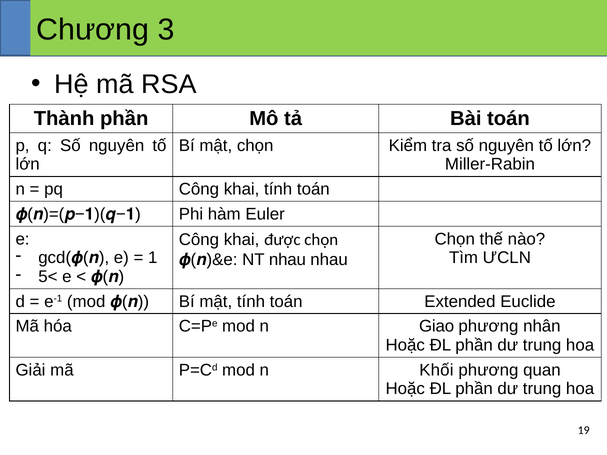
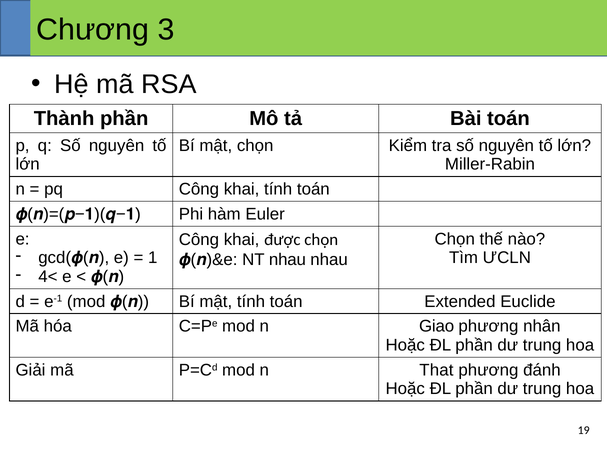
5<: 5< -> 4< (48, 277)
Khối: Khối -> That (436, 370)
quan: quan -> đánh (542, 370)
